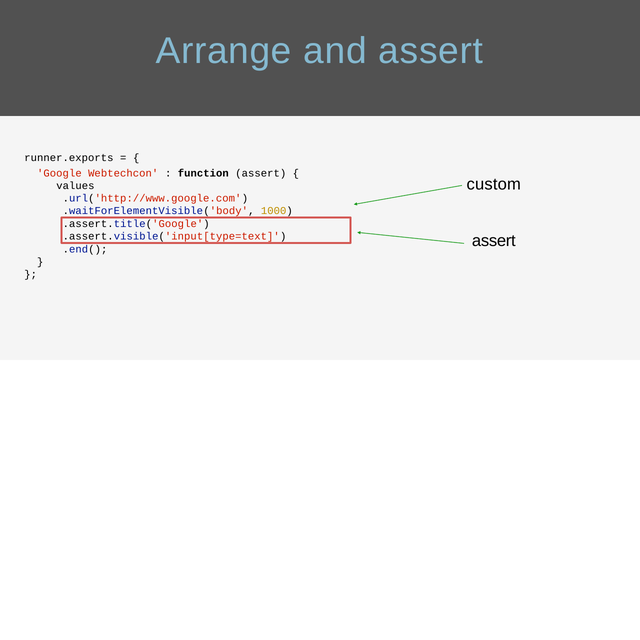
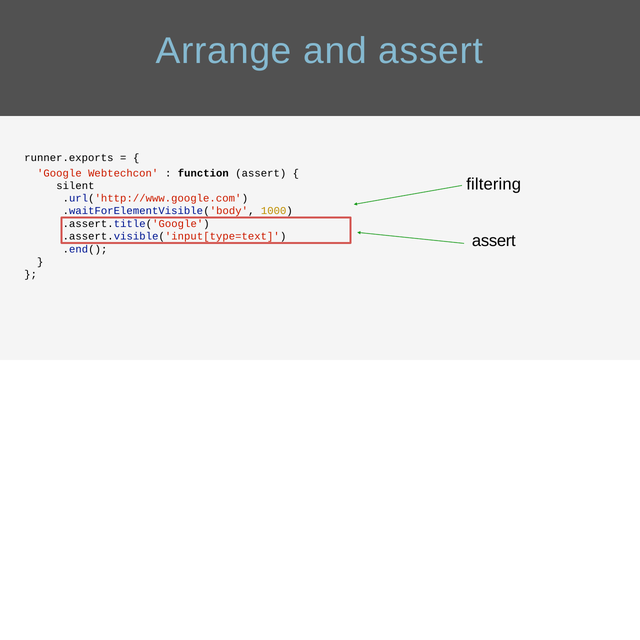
custom: custom -> filtering (494, 185)
values: values -> silent (75, 186)
